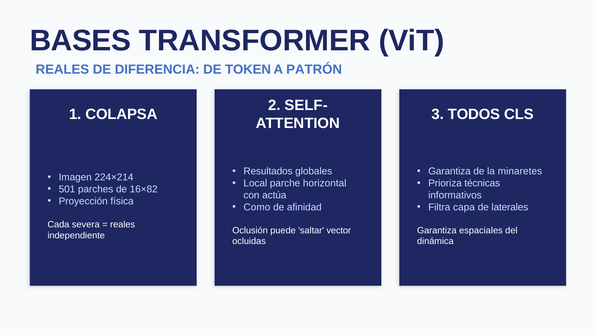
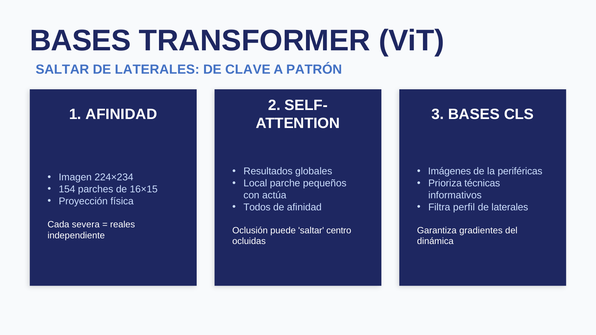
REALES: REALES -> SALTAR (62, 69)
DIFERENCIA: DIFERENCIA -> LATERALES (157, 69)
TOKEN: TOKEN -> CLAVE (248, 69)
1 COLAPSA: COLAPSA -> AFINIDAD (121, 114)
3 TODOS: TODOS -> BASES (474, 114)
Garantiza: Garantiza -> Imágenes (450, 172)
minaretes: minaretes -> periféricas (520, 172)
224×214: 224×214 -> 224×234 (114, 177)
horizontal: horizontal -> pequeños (325, 183)
501: 501 -> 154 (67, 189)
16×82: 16×82 -> 16×15 (144, 189)
Como: Como -> Todos (257, 207)
capa: capa -> perfil (464, 207)
vector: vector -> centro (339, 231)
espaciales: espaciales -> gradientes (481, 231)
